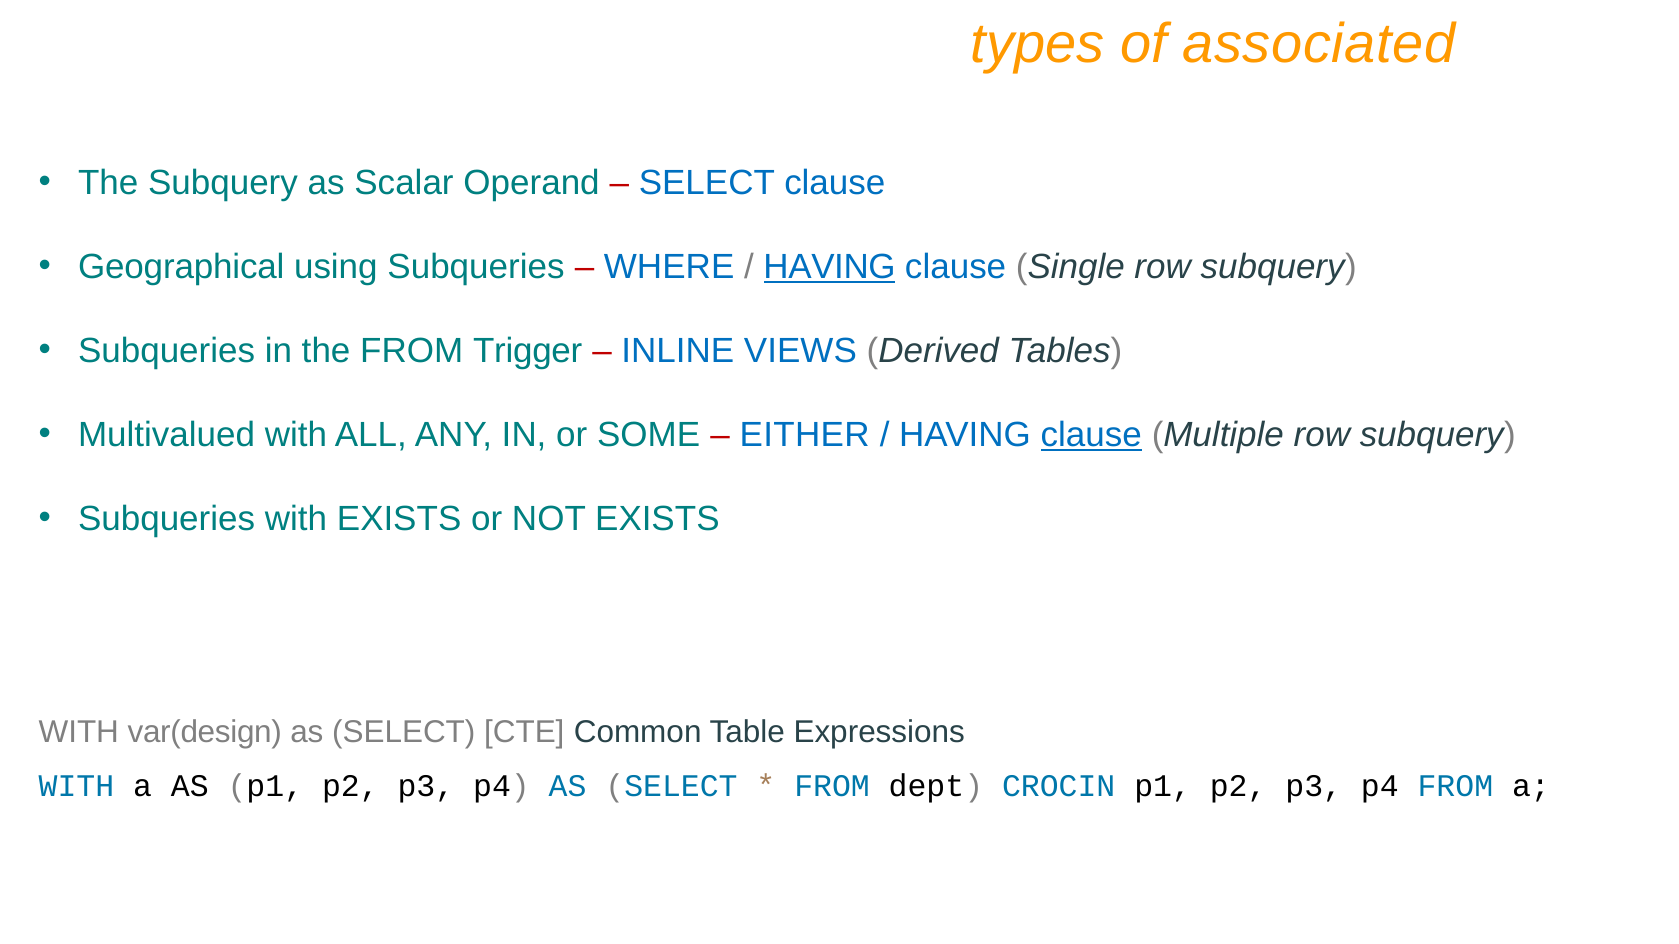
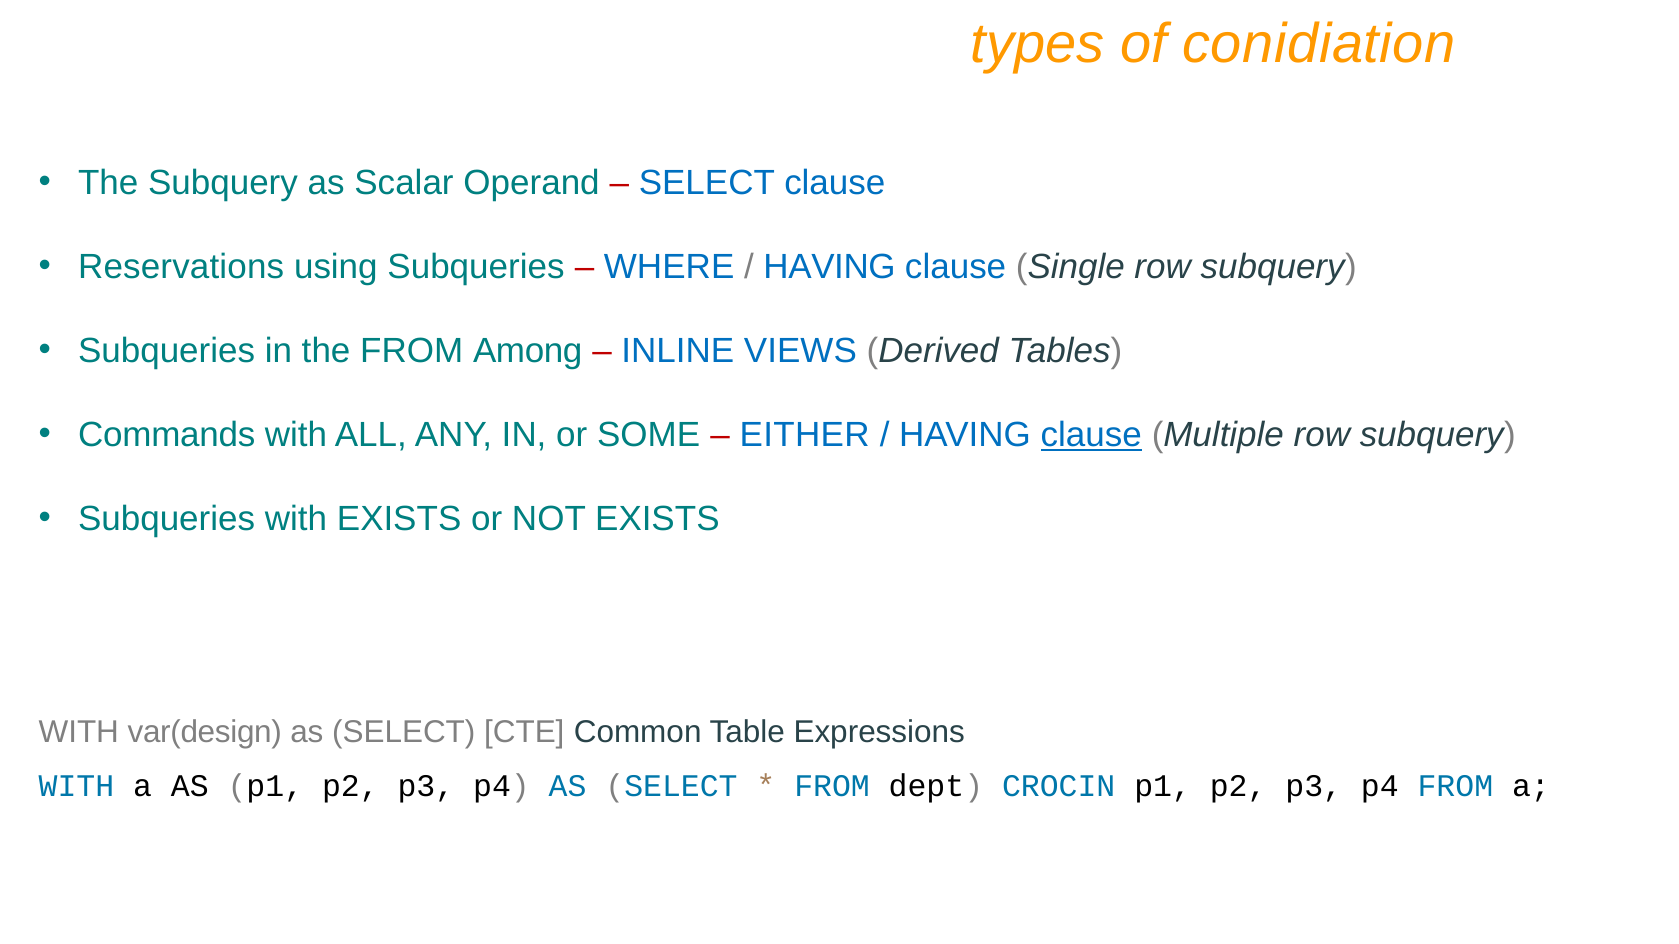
associated: associated -> conidiation (1319, 44)
Geographical: Geographical -> Reservations (181, 267)
HAVING underline: present -> none (830, 267)
Trigger: Trigger -> Among (528, 351)
Multivalued: Multivalued -> Commands (167, 435)
